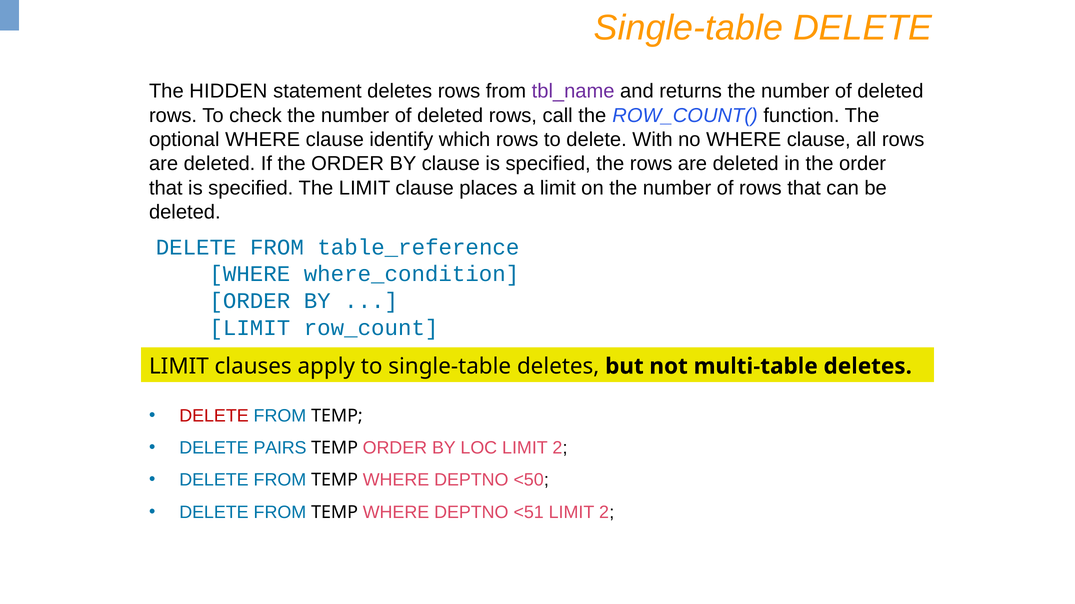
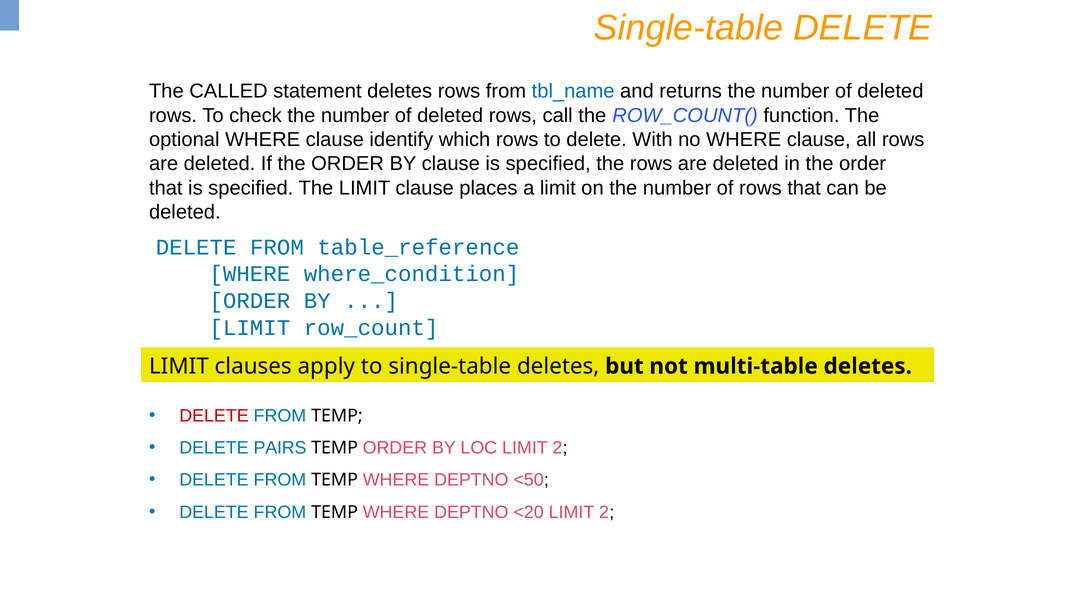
HIDDEN: HIDDEN -> CALLED (228, 91)
tbl_name colour: purple -> blue (573, 91)
<51: <51 -> <20 (529, 513)
